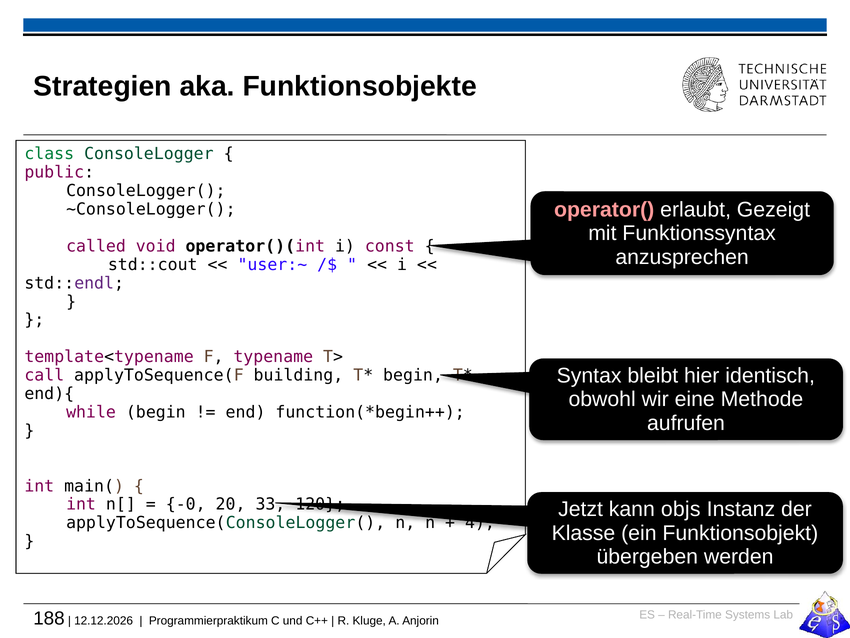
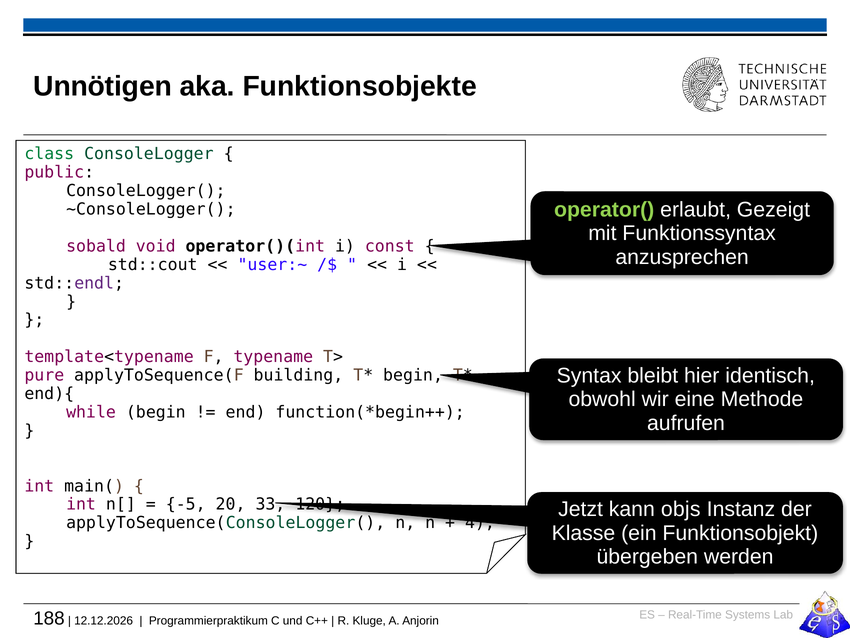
Strategien: Strategien -> Unnötigen (103, 86)
operator( colour: pink -> light green (604, 209)
called: called -> sobald (96, 246)
call: call -> pure (44, 375)
-0: -0 -> -5 (186, 504)
